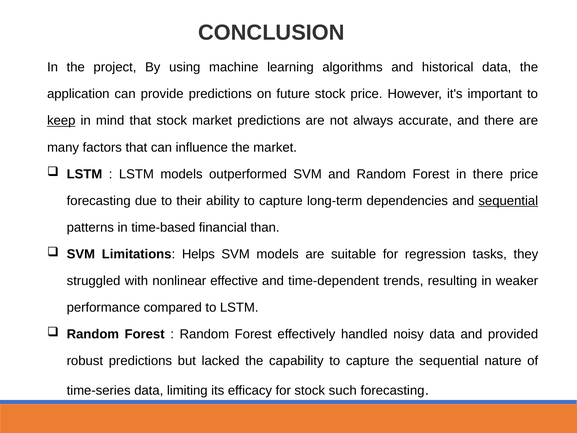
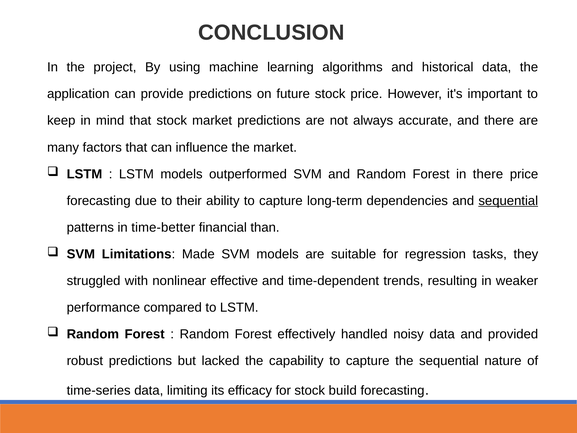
keep underline: present -> none (61, 121)
time-based: time-based -> time-better (163, 227)
Helps: Helps -> Made (198, 254)
such: such -> build (343, 390)
